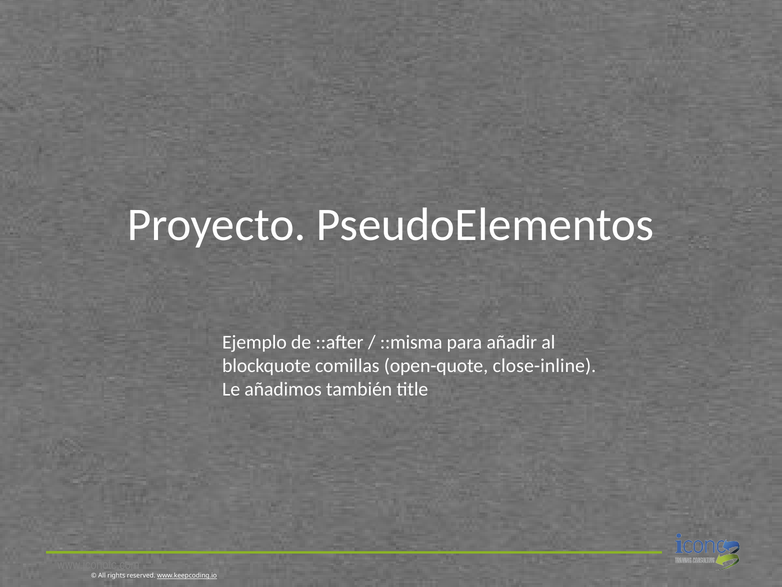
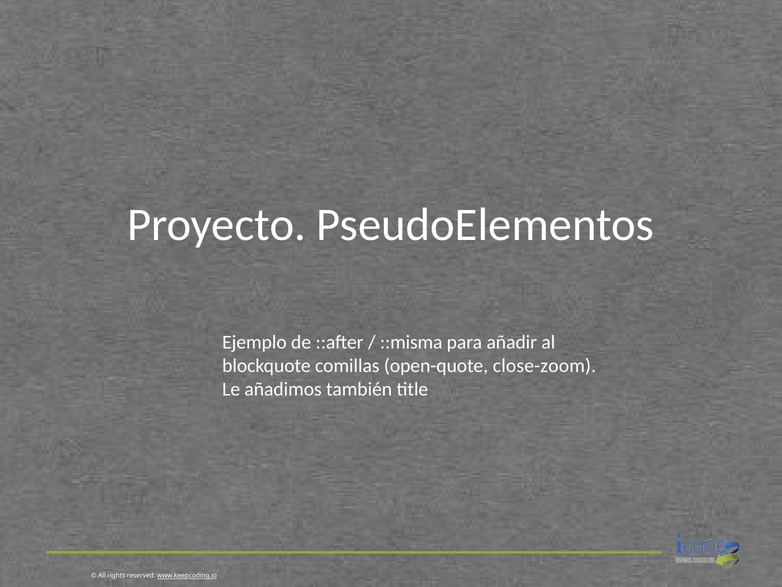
close-inline: close-inline -> close-zoom (544, 366)
